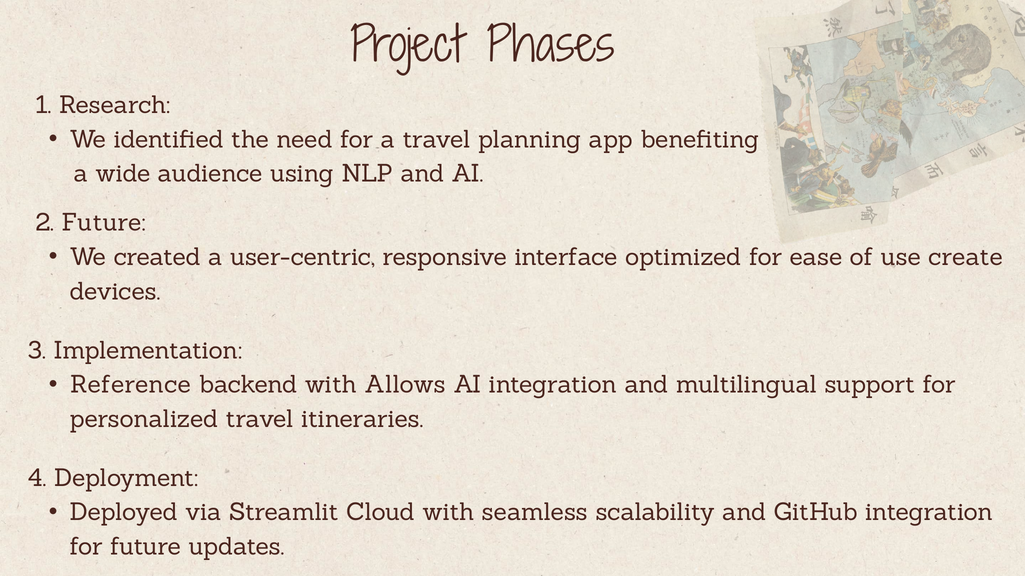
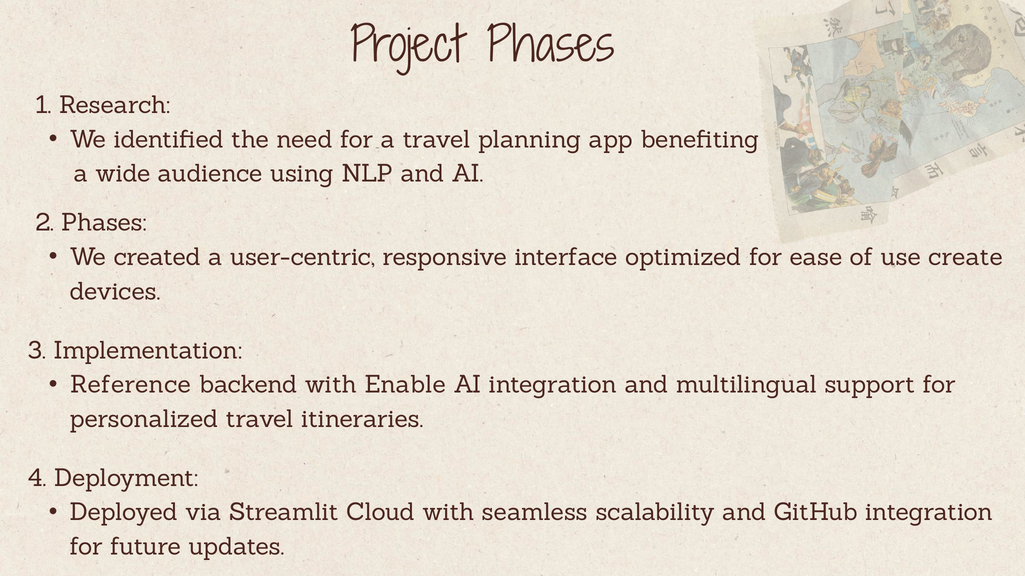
2 Future: Future -> Phases (104, 223)
Allows: Allows -> Enable (405, 385)
